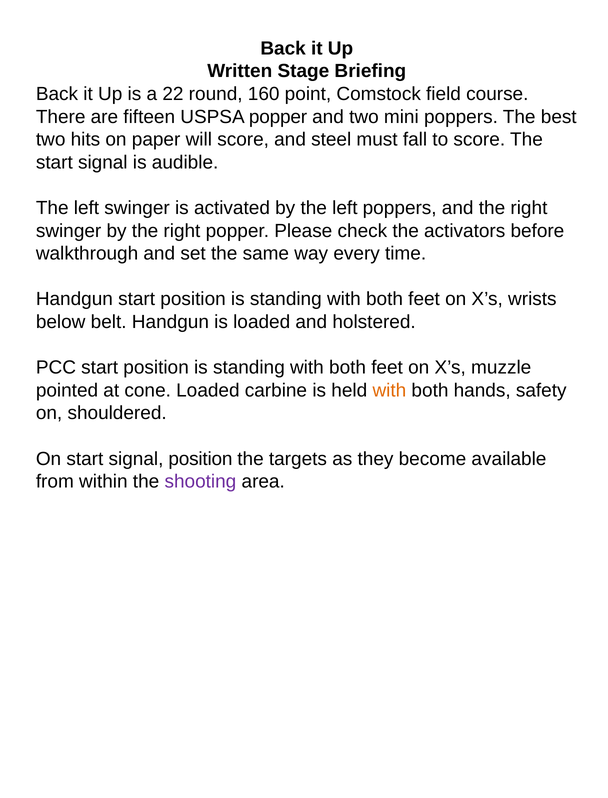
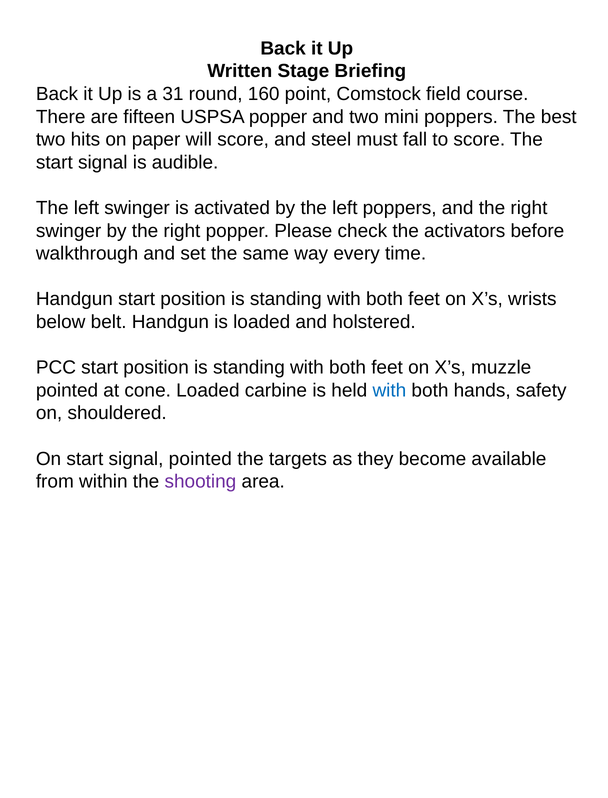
22: 22 -> 31 (173, 94)
with colour: orange -> blue (389, 390)
signal position: position -> pointed (200, 459)
